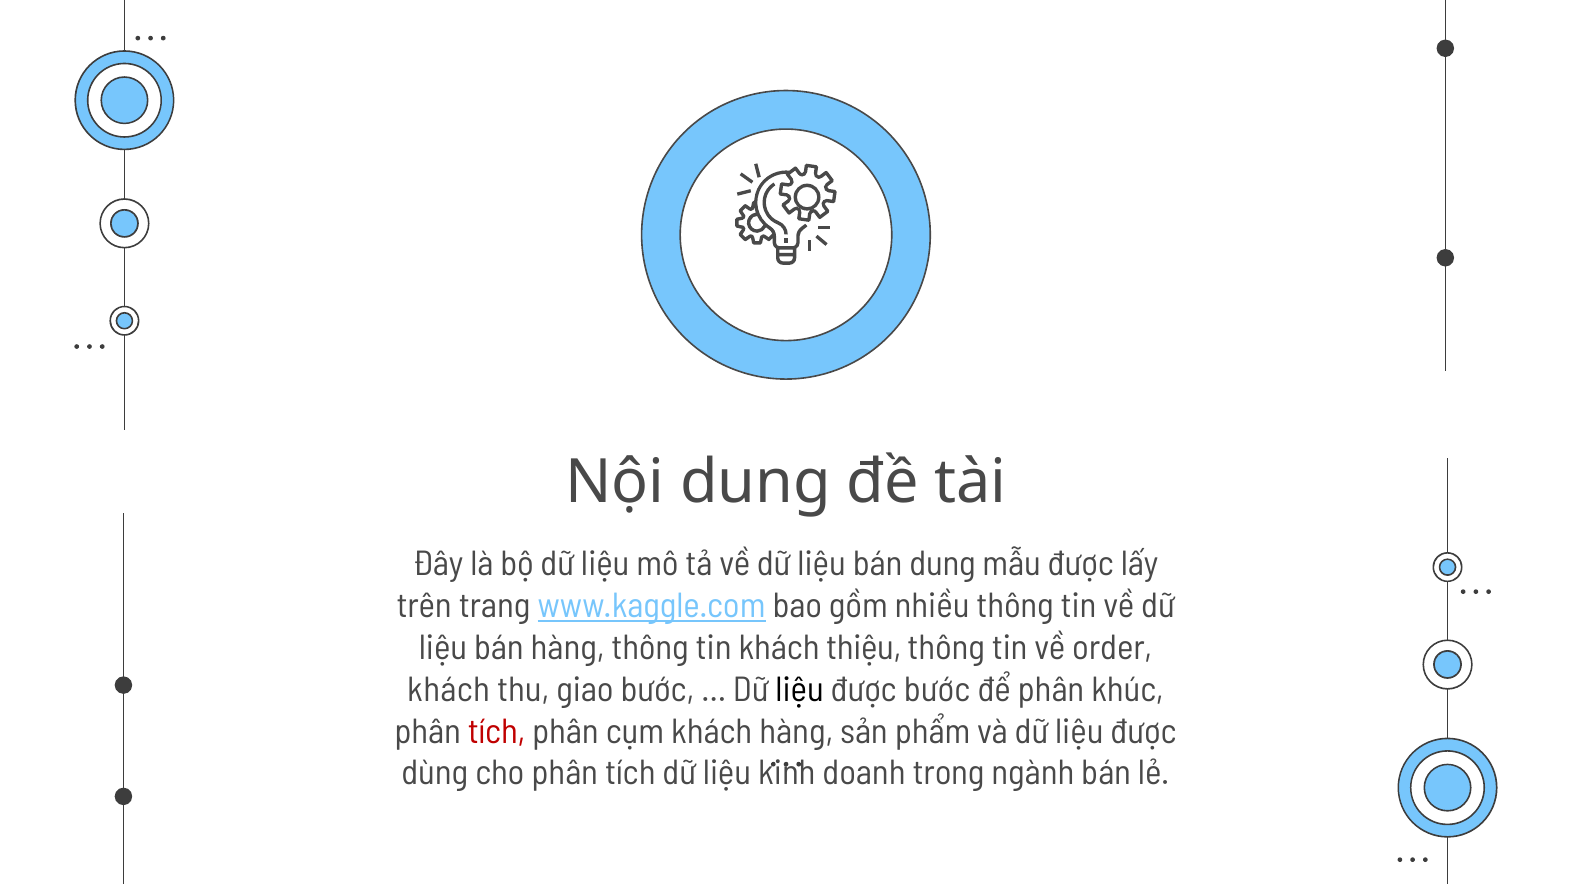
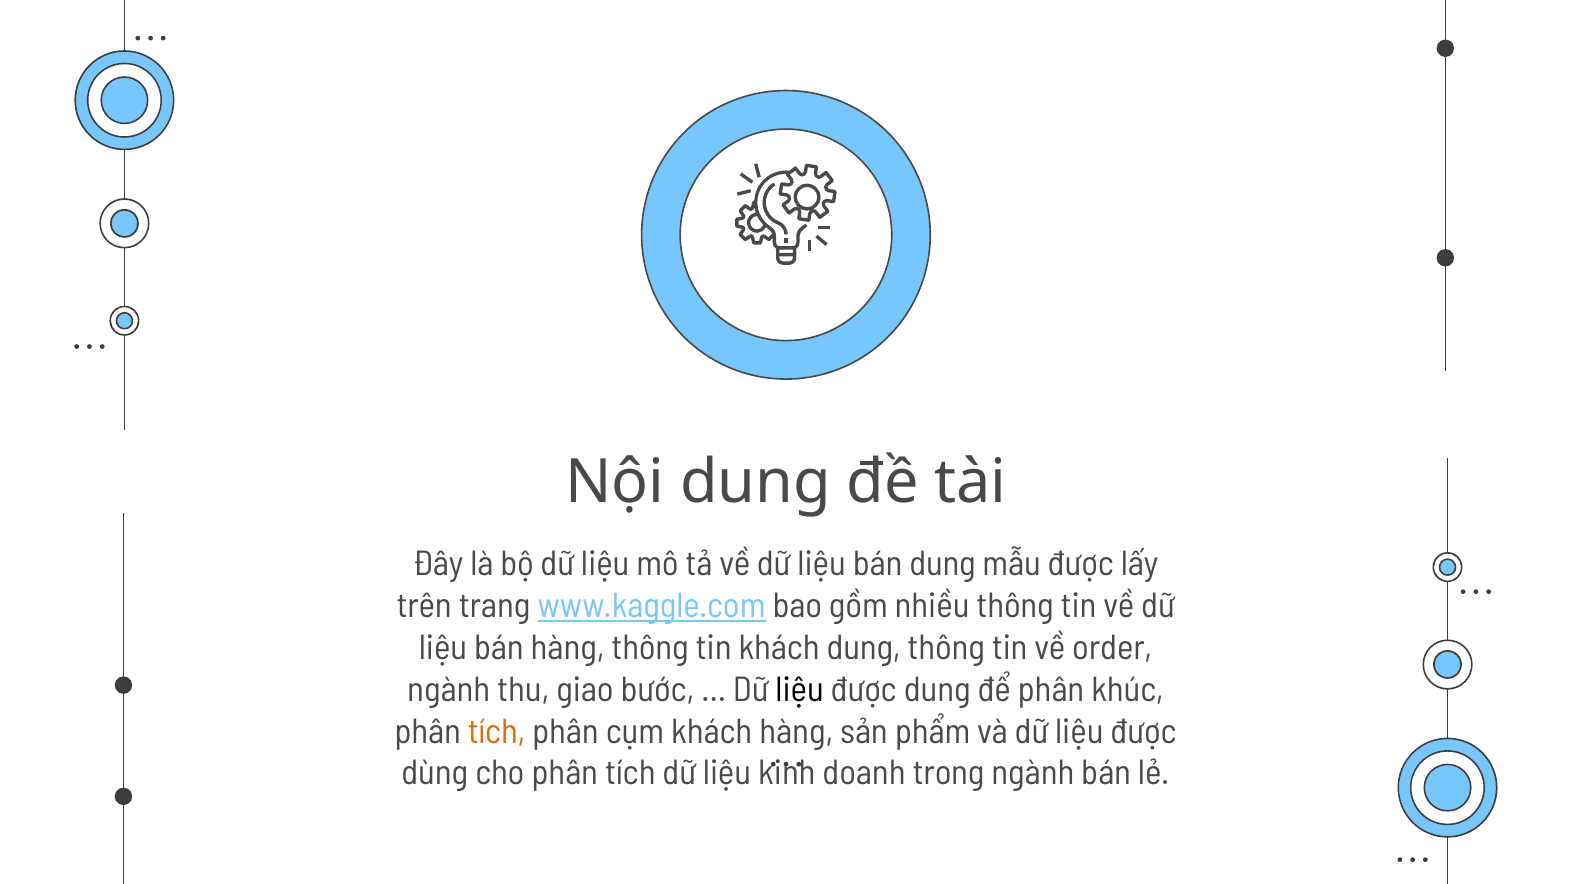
khách thiệu: thiệu -> dung (864, 648)
khách: khách -> ngành (449, 690)
được bước: bước -> dung (937, 690)
tích colour: red -> orange (497, 732)
